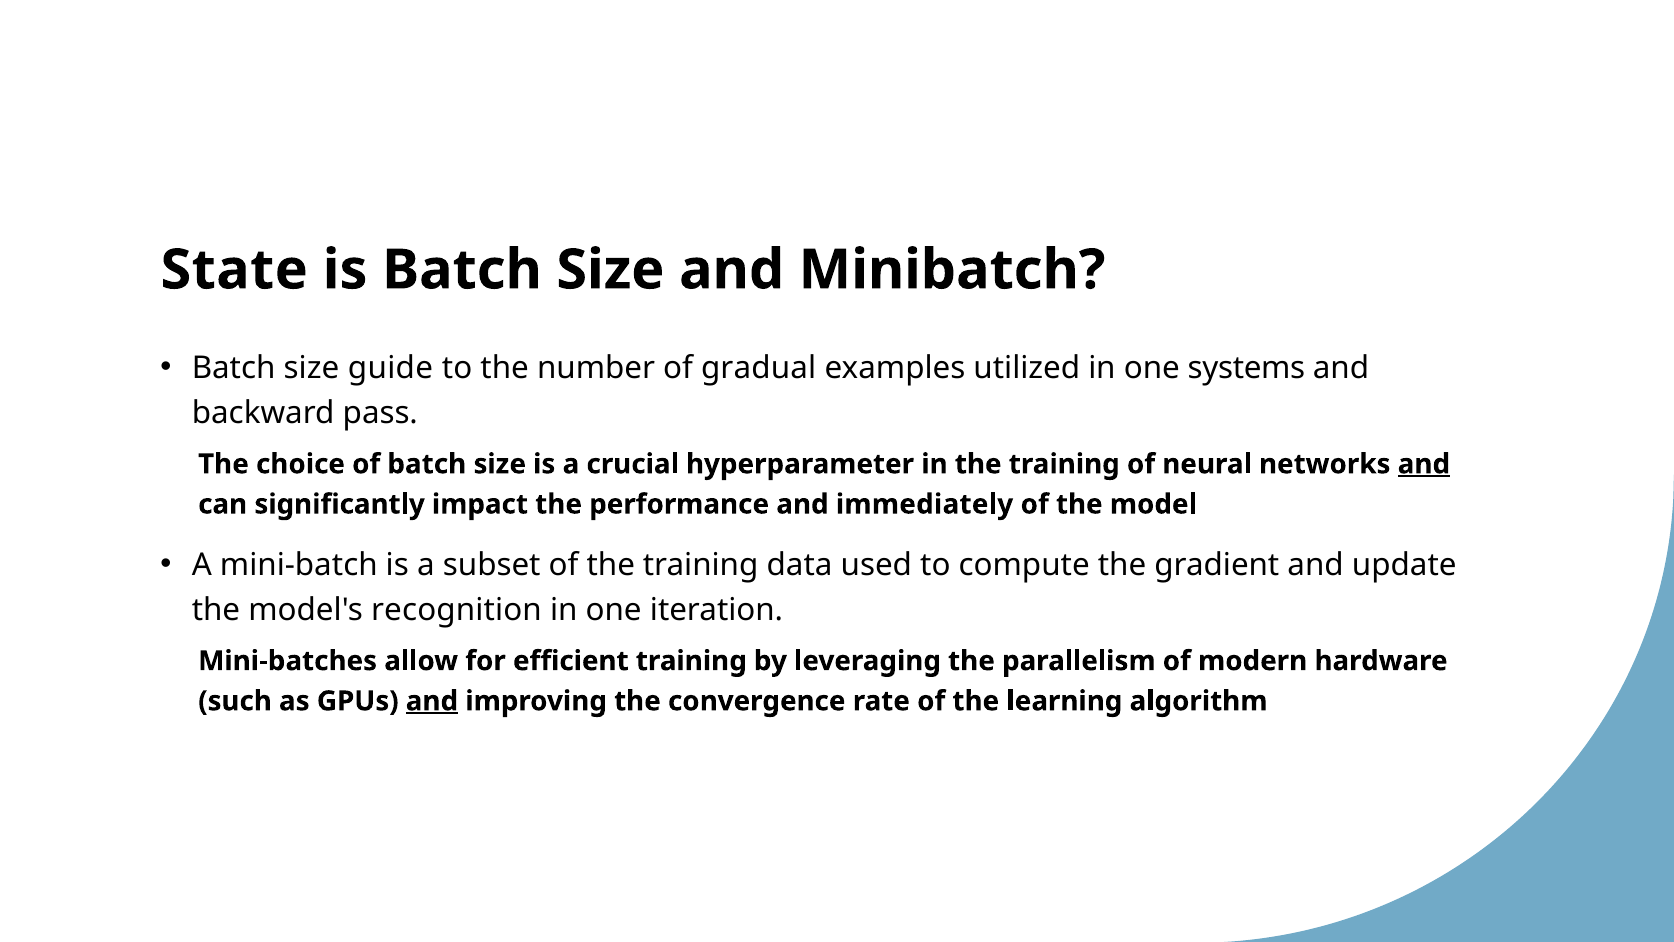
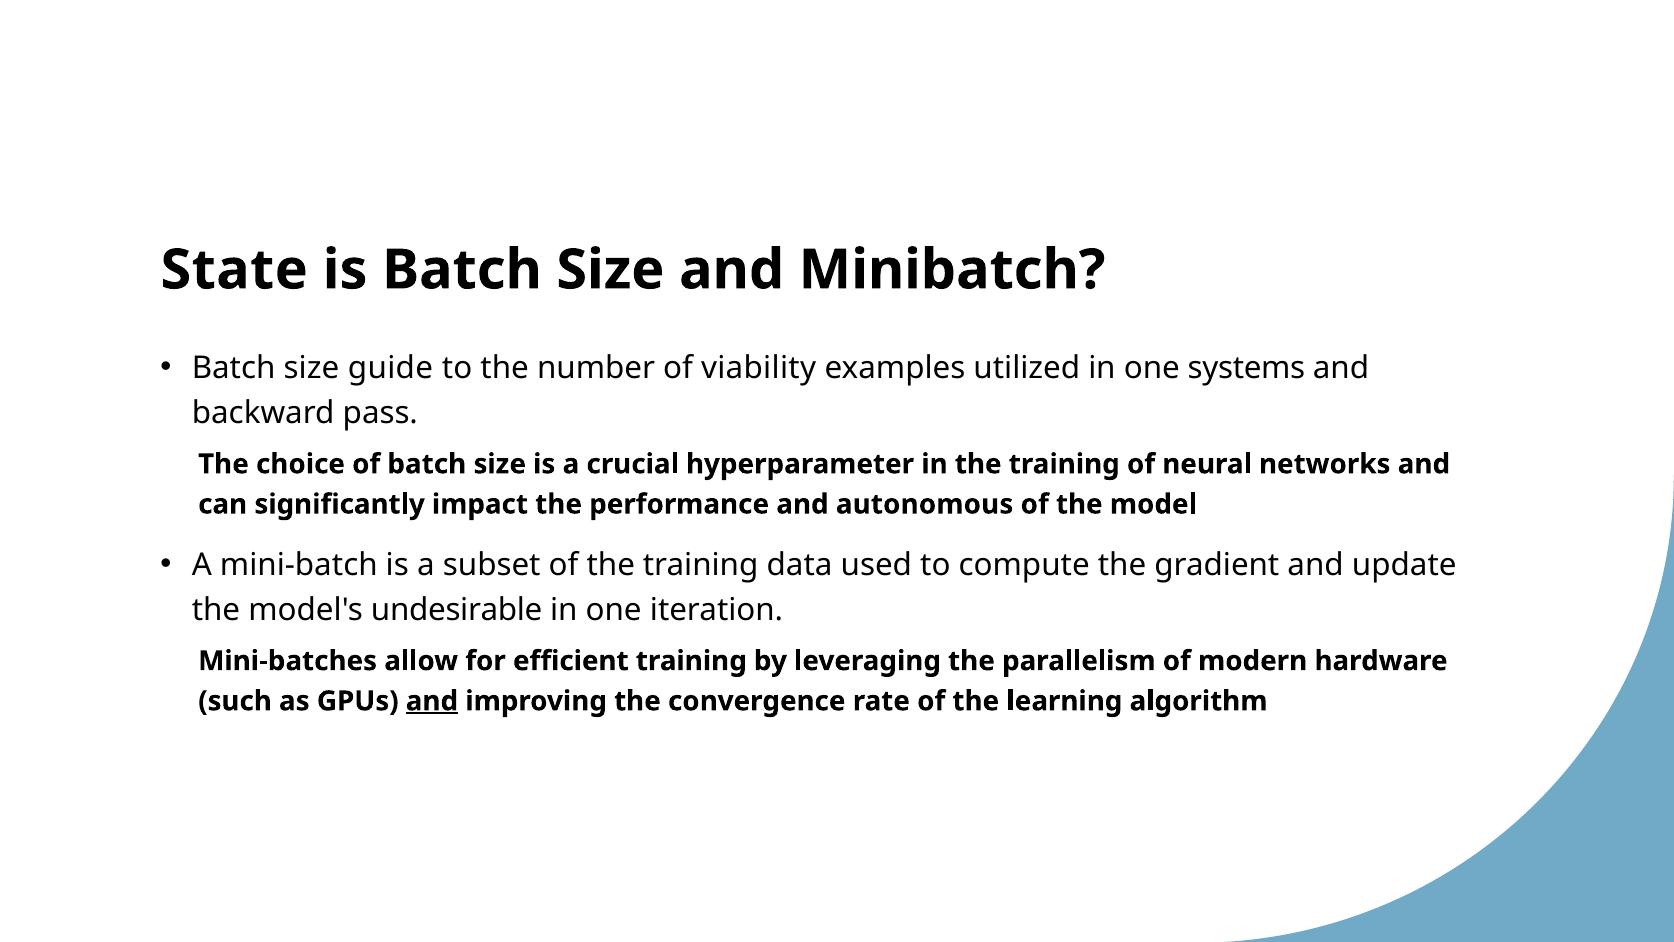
gradual: gradual -> viability (759, 368)
and underline: present -> none (1424, 464)
immediately: immediately -> autonomous (925, 504)
recognition: recognition -> undesirable (457, 610)
